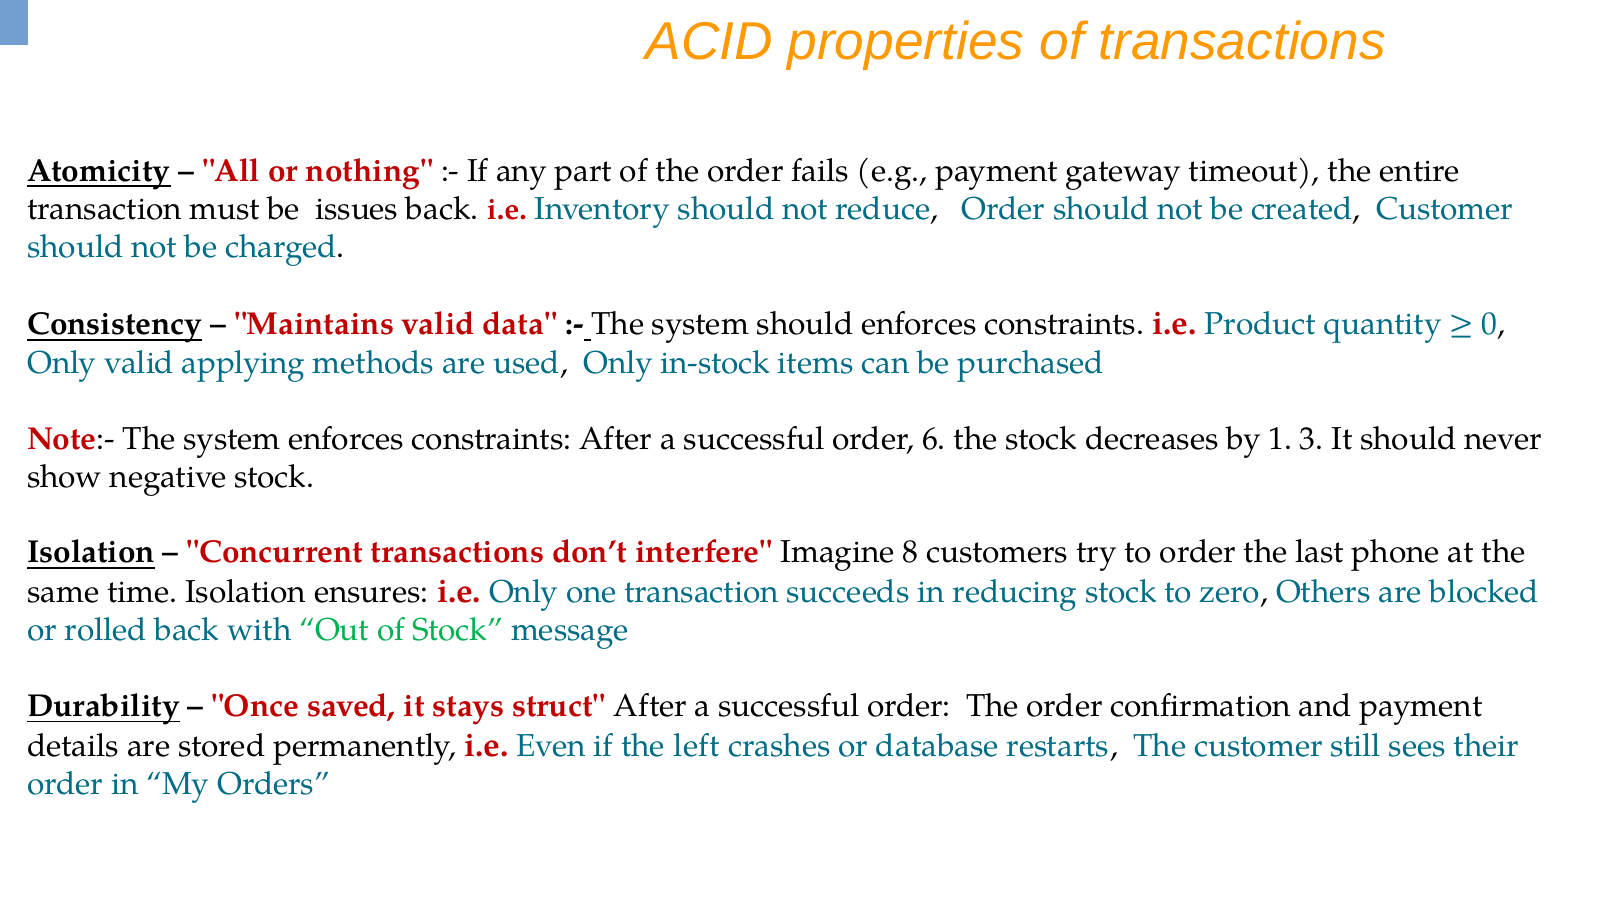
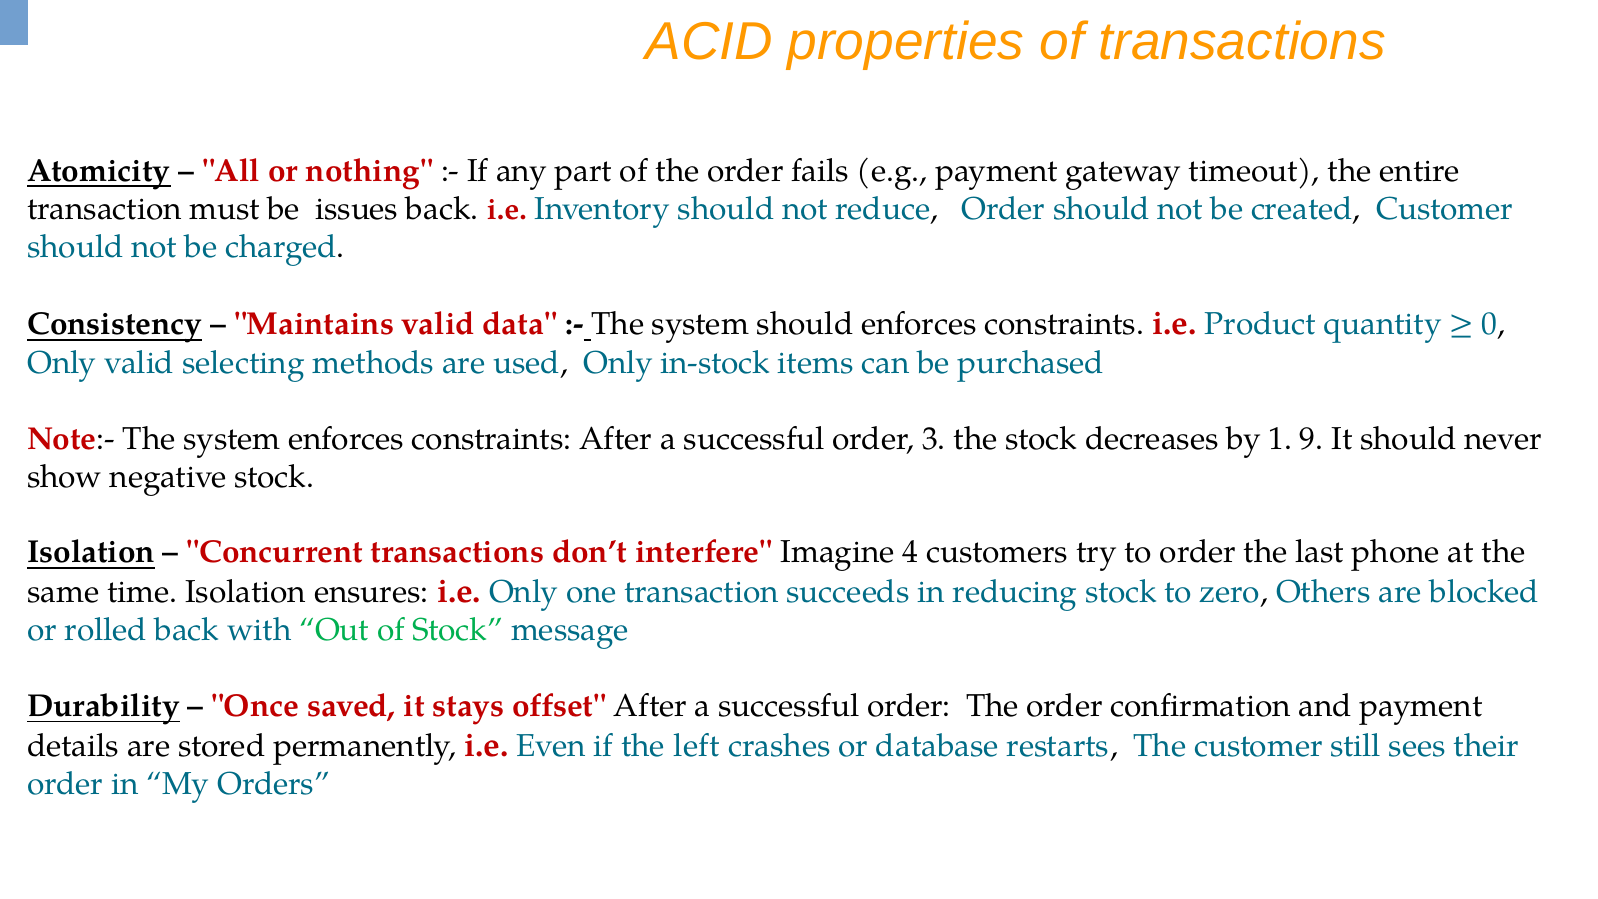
applying: applying -> selecting (243, 363)
6: 6 -> 3 (934, 439)
3: 3 -> 9 (1312, 439)
8: 8 -> 4 (911, 552)
struct: struct -> offset (559, 706)
